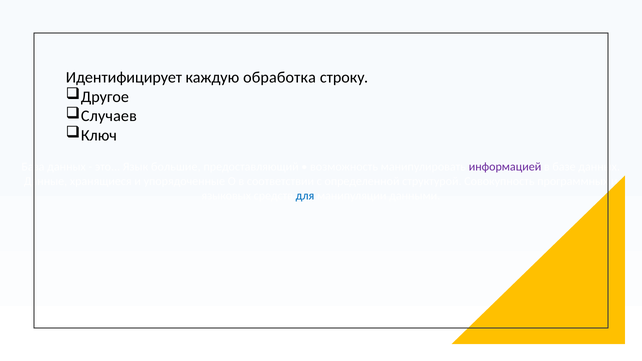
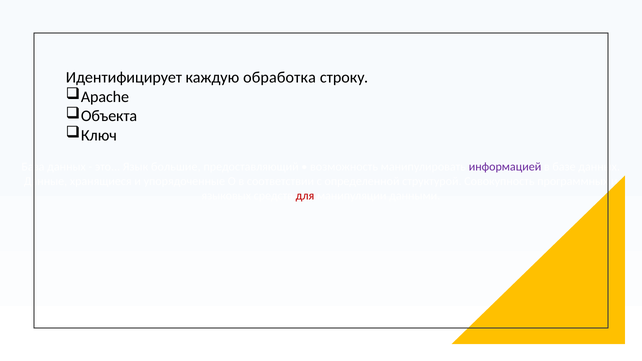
Другое: Другое -> Apache (105, 97)
Случаев: Случаев -> Объекта (109, 116)
для colour: blue -> red (305, 196)
